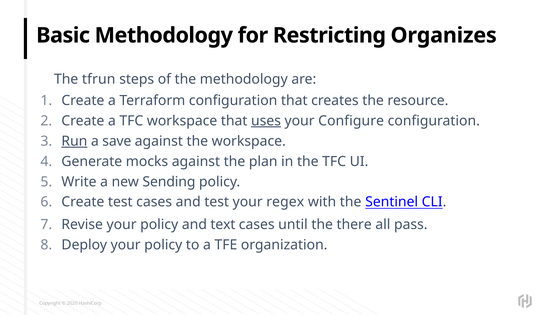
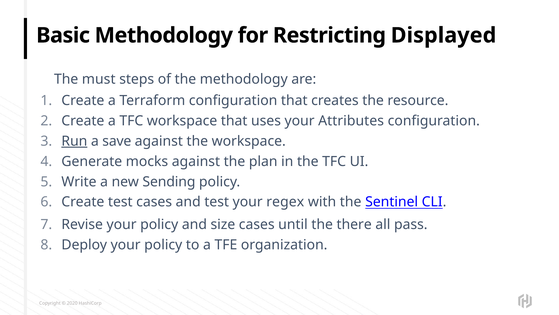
Organizes: Organizes -> Displayed (443, 35)
tfrun: tfrun -> must (99, 79)
uses underline: present -> none (266, 121)
Configure: Configure -> Attributes (351, 121)
text: text -> size (223, 224)
